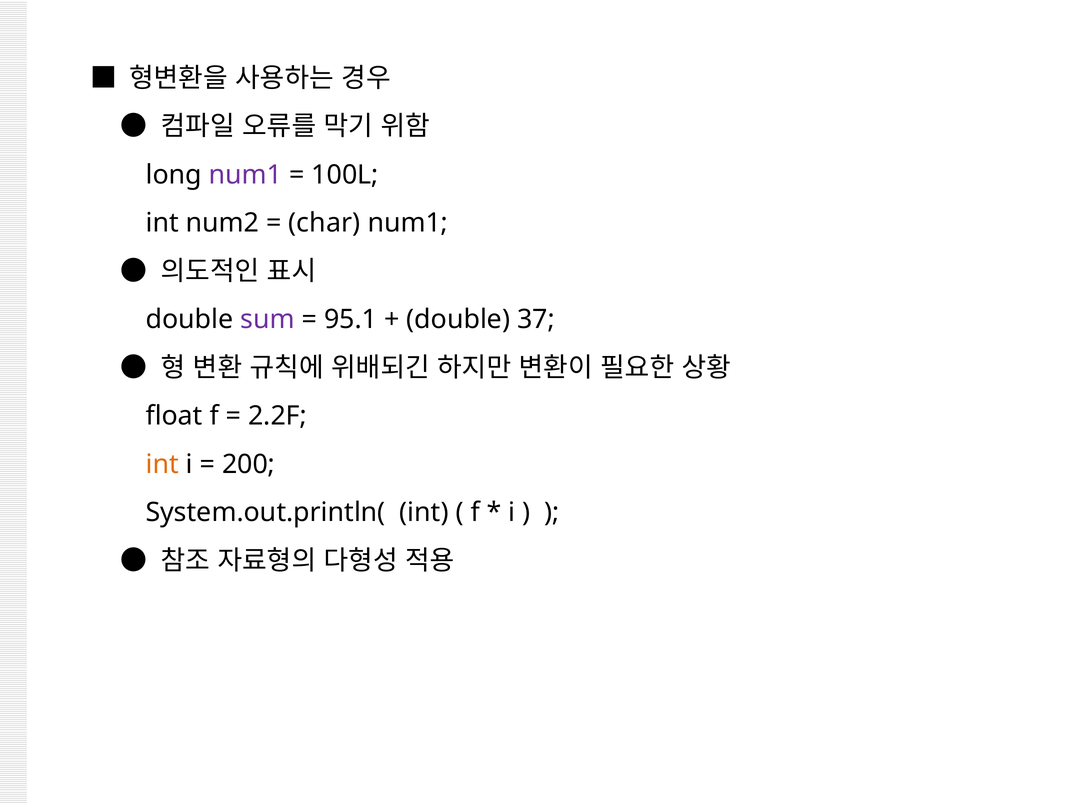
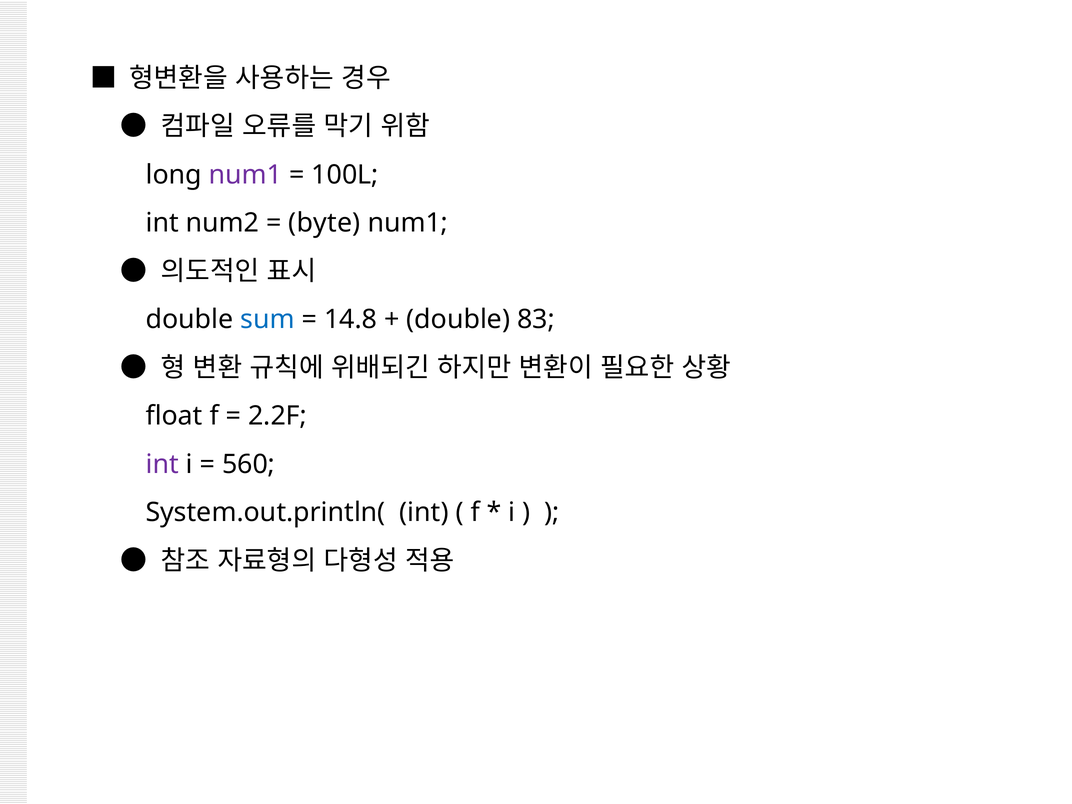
char: char -> byte (324, 223)
sum colour: purple -> blue (268, 320)
95.1: 95.1 -> 14.8 (351, 320)
37: 37 -> 83 (536, 320)
int colour: orange -> purple (162, 464)
200: 200 -> 560 (249, 464)
